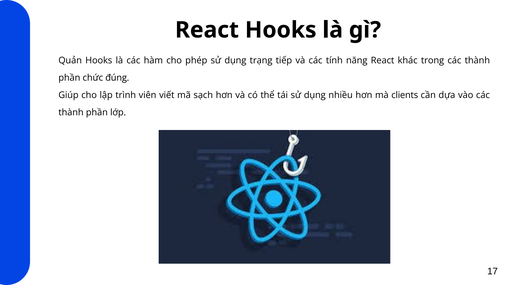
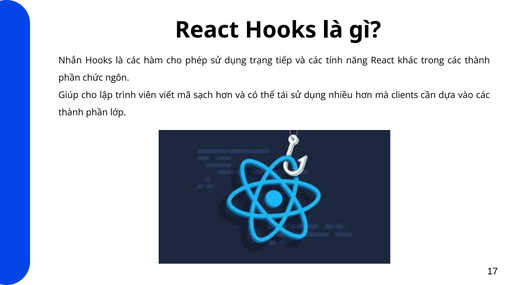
Quản: Quản -> Nhắn (70, 60)
đúng: đúng -> ngôn (117, 78)
